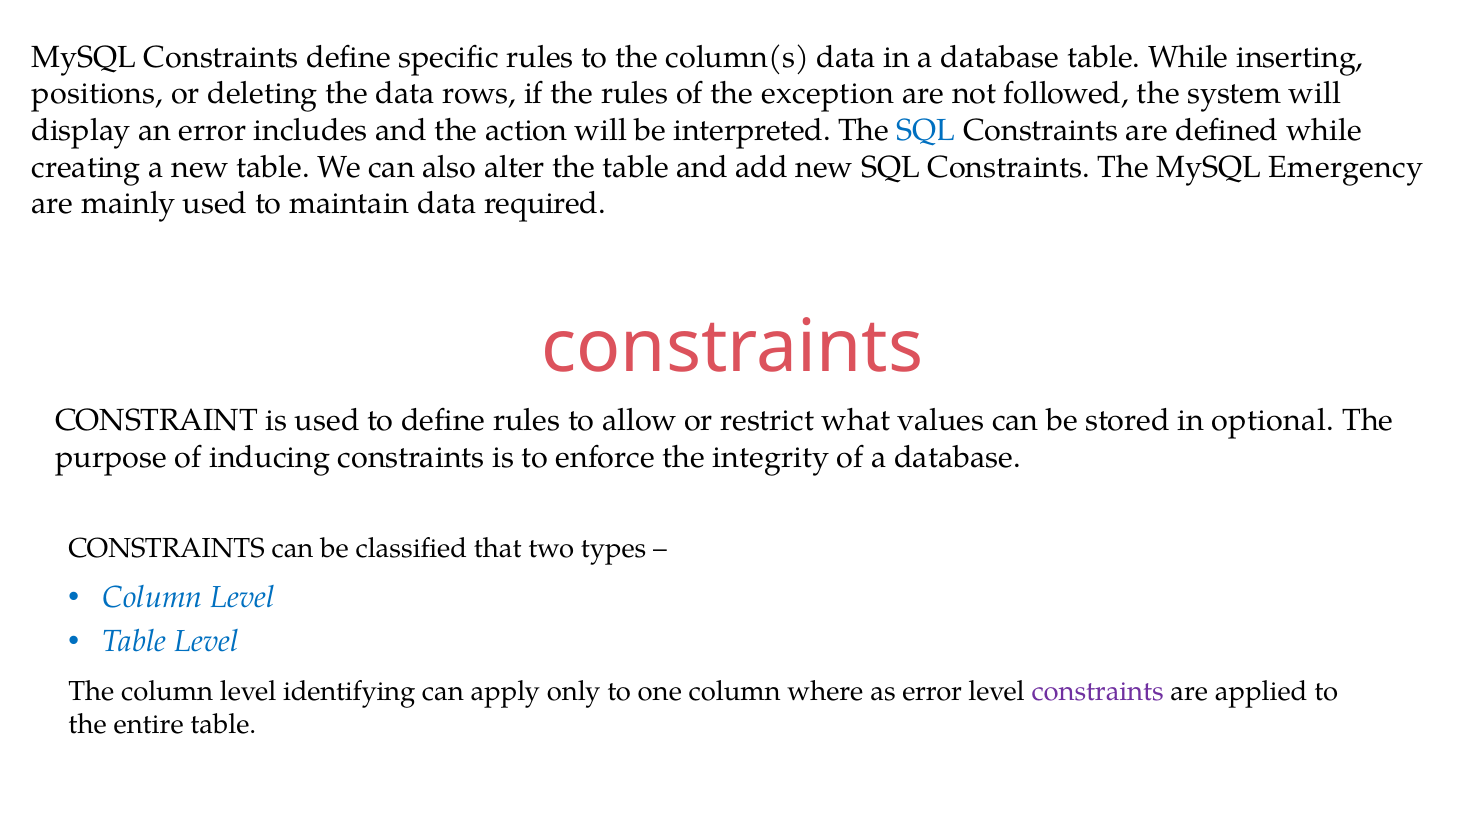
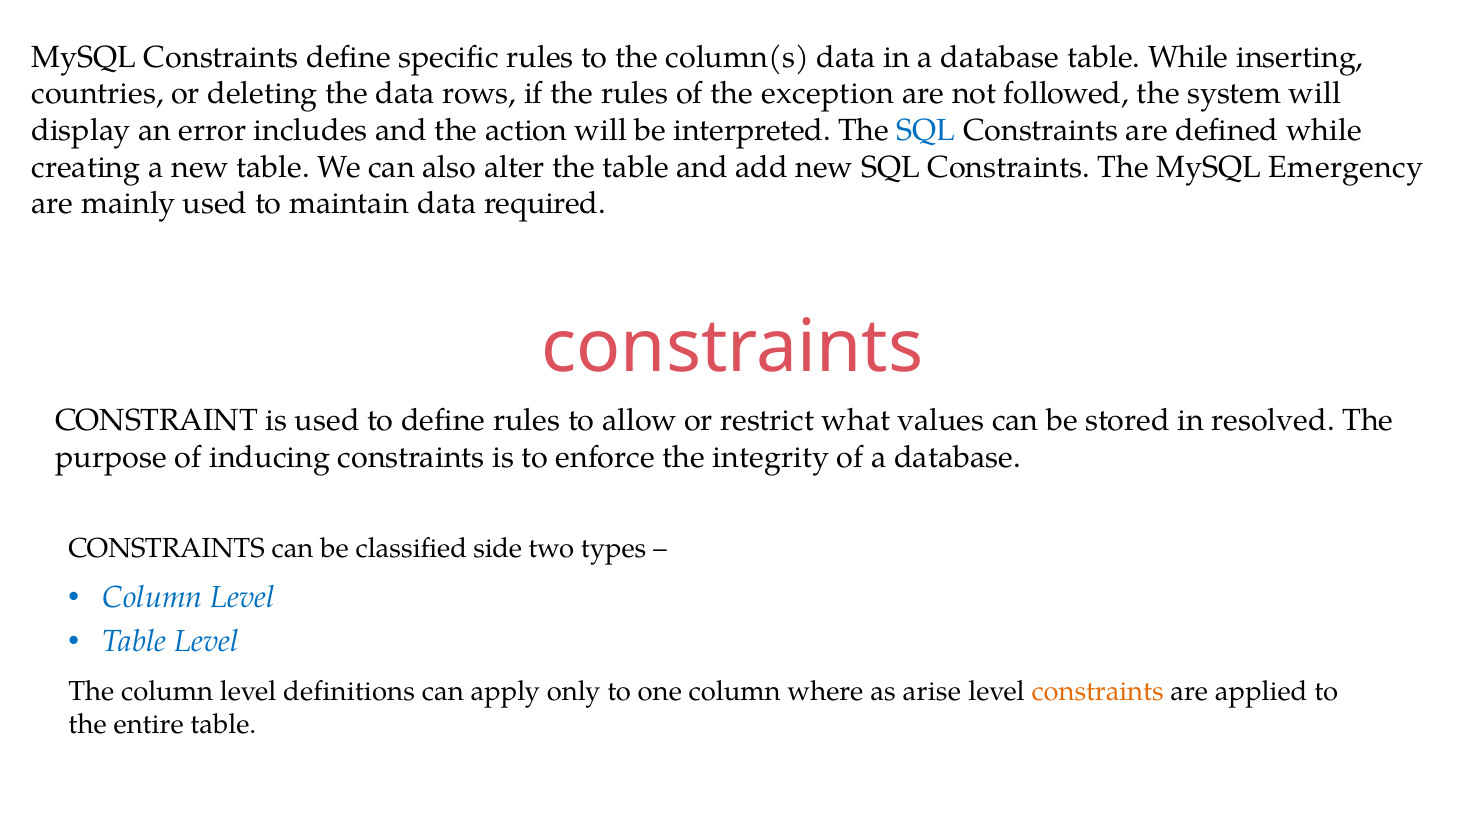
positions: positions -> countries (98, 94)
optional: optional -> resolved (1273, 421)
that: that -> side (498, 548)
identifying: identifying -> definitions (349, 691)
as error: error -> arise (932, 691)
constraints colour: purple -> orange (1098, 691)
